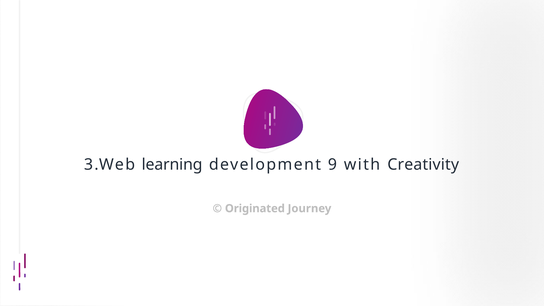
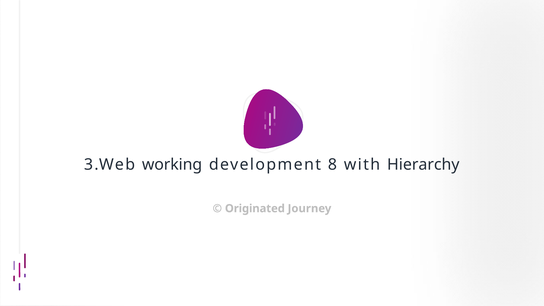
learning: learning -> working (172, 165)
9: 9 -> 8 (332, 165)
Creativity: Creativity -> Hierarchy (423, 165)
